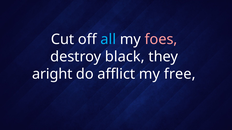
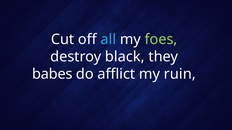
foes colour: pink -> light green (161, 39)
aright: aright -> babes (52, 74)
free: free -> ruin (180, 74)
